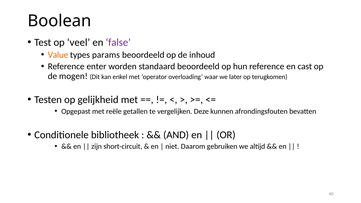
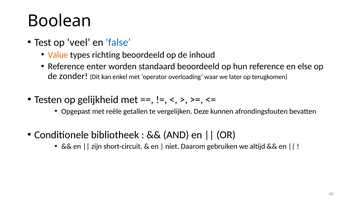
false colour: purple -> blue (118, 42)
params: params -> richting (106, 55)
cast: cast -> else (305, 66)
mogen: mogen -> zonder (73, 76)
